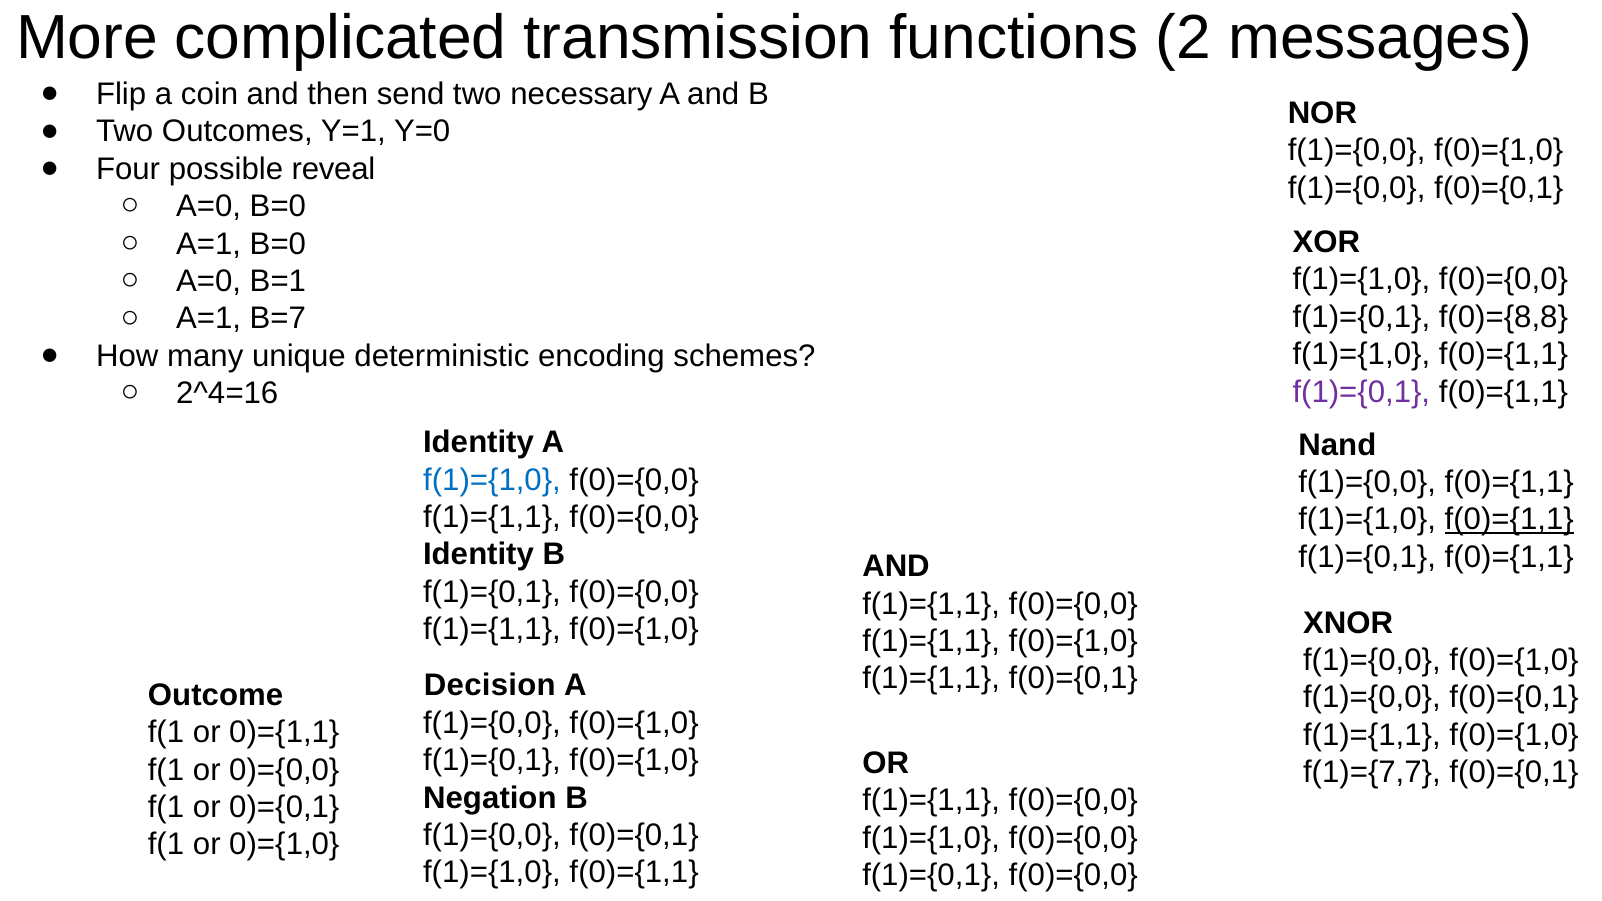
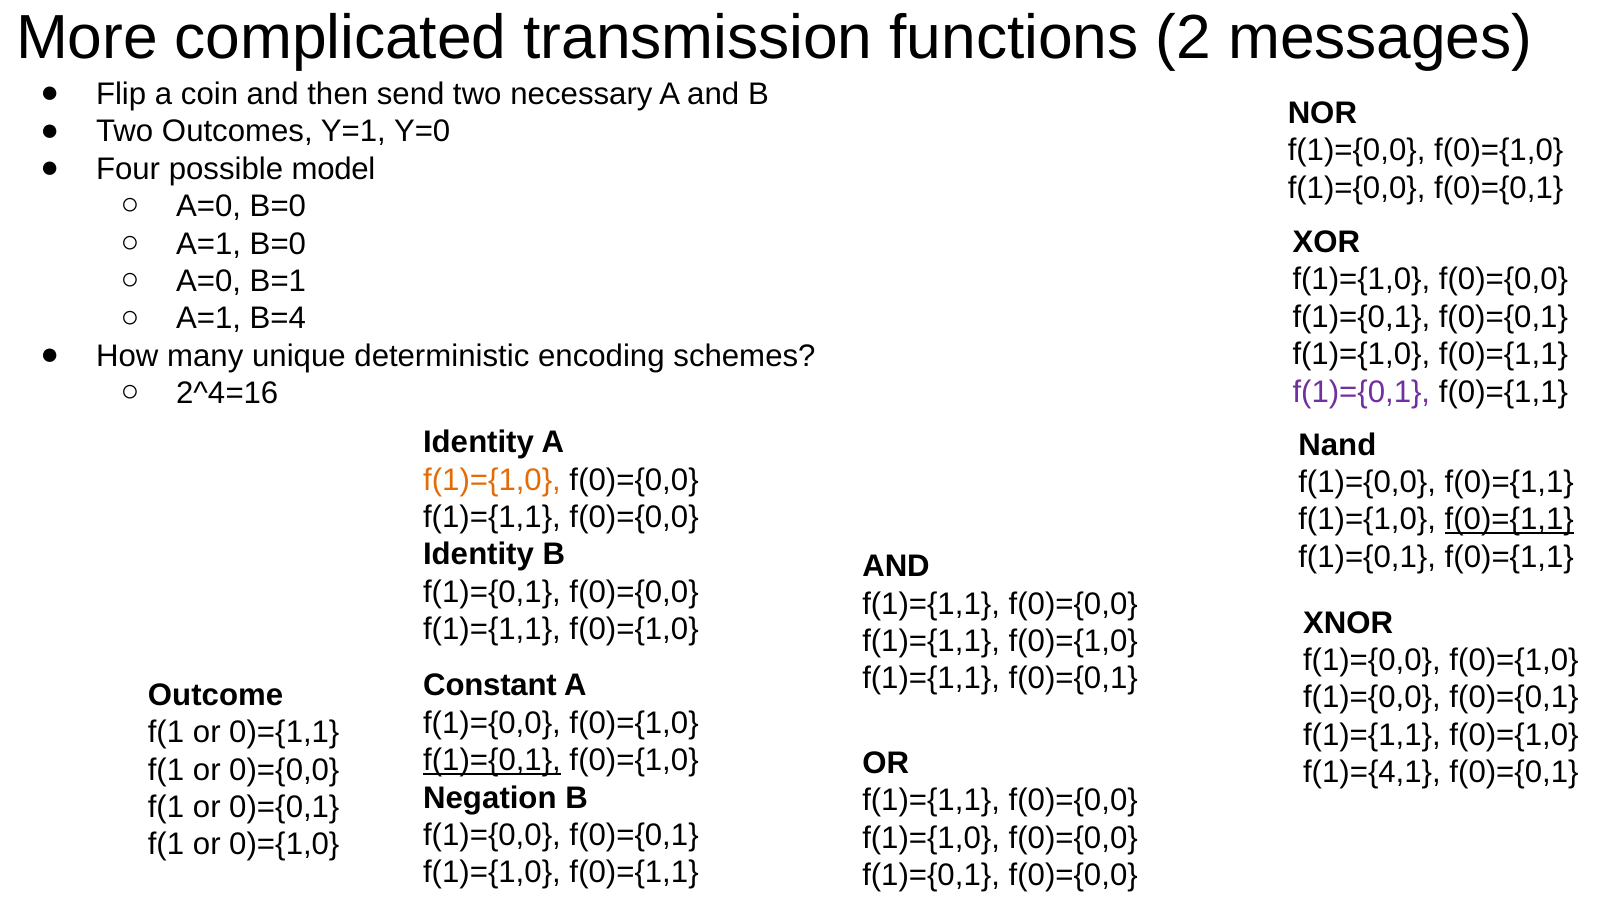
reveal: reveal -> model (334, 169)
B=7: B=7 -> B=4 (278, 319)
f(1)={0,1 f(0)={8,8: f(0)={8,8 -> f(0)={0,1 (1503, 317)
f(1)={1,0 colour: blue -> orange (492, 480)
Decision: Decision -> Constant (490, 686)
f(1)={0,1 underline: none -> present (492, 761)
f(1)={7,7: f(1)={7,7 -> f(1)={4,1 (1372, 773)
